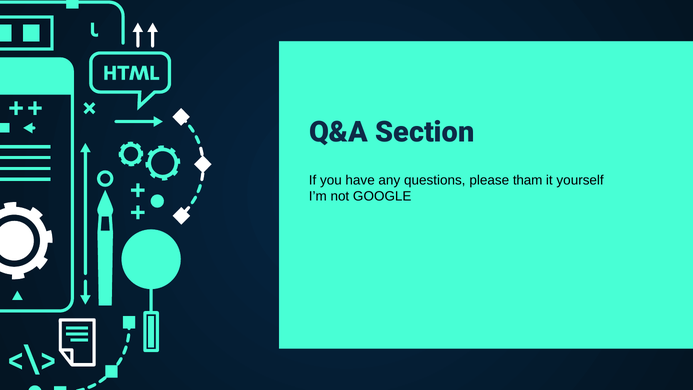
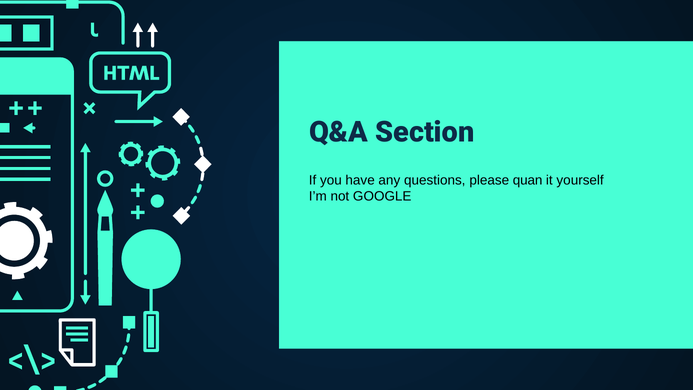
tham: tham -> quan (528, 180)
